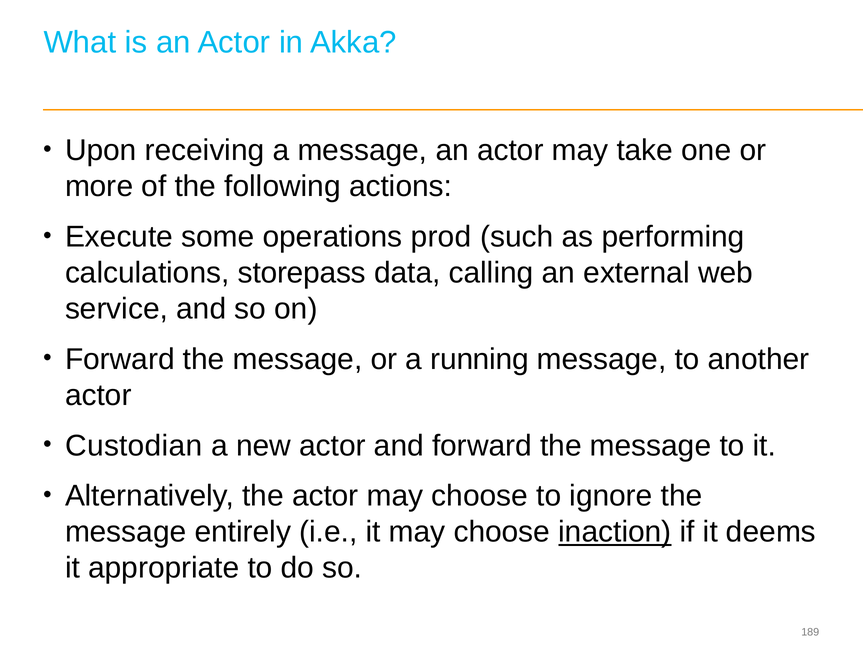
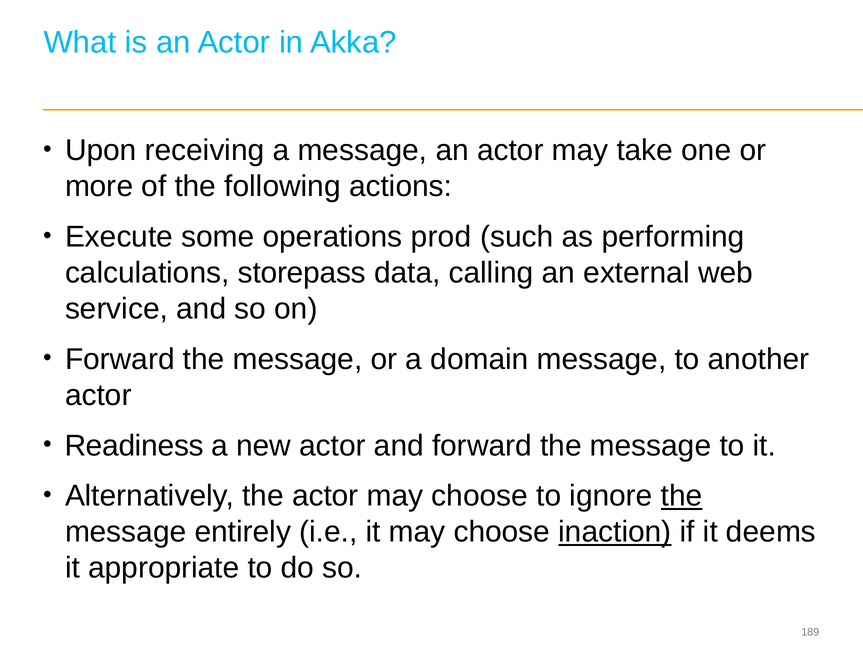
running: running -> domain (479, 359)
Custodian: Custodian -> Readiness (134, 445)
the underline: none -> present (682, 495)
